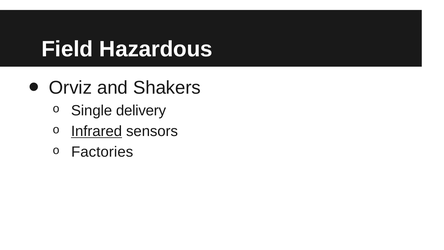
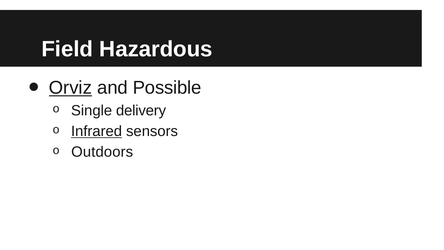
Orviz underline: none -> present (70, 88)
Shakers: Shakers -> Possible (167, 88)
Factories: Factories -> Outdoors (102, 152)
